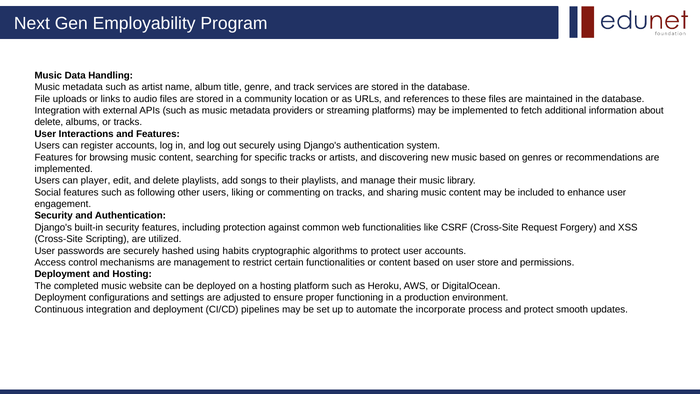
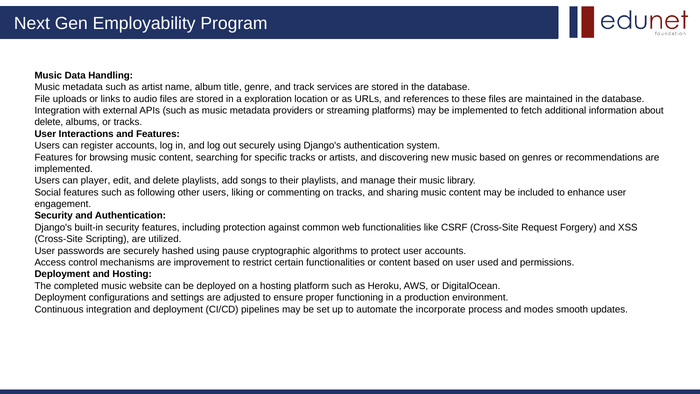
community: community -> exploration (268, 99)
habits: habits -> pause (236, 251)
management: management -> improvement (202, 262)
store: store -> used (488, 262)
and protect: protect -> modes (539, 309)
